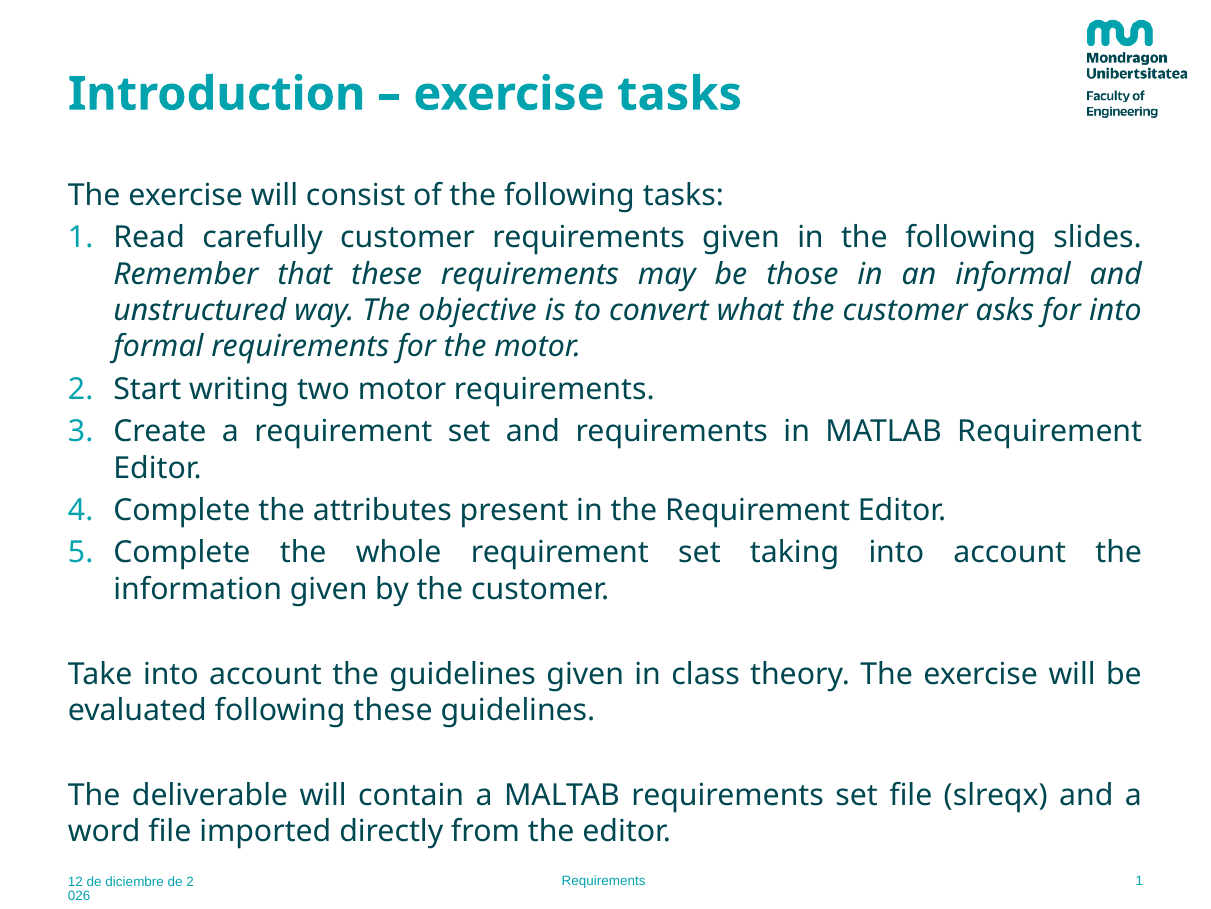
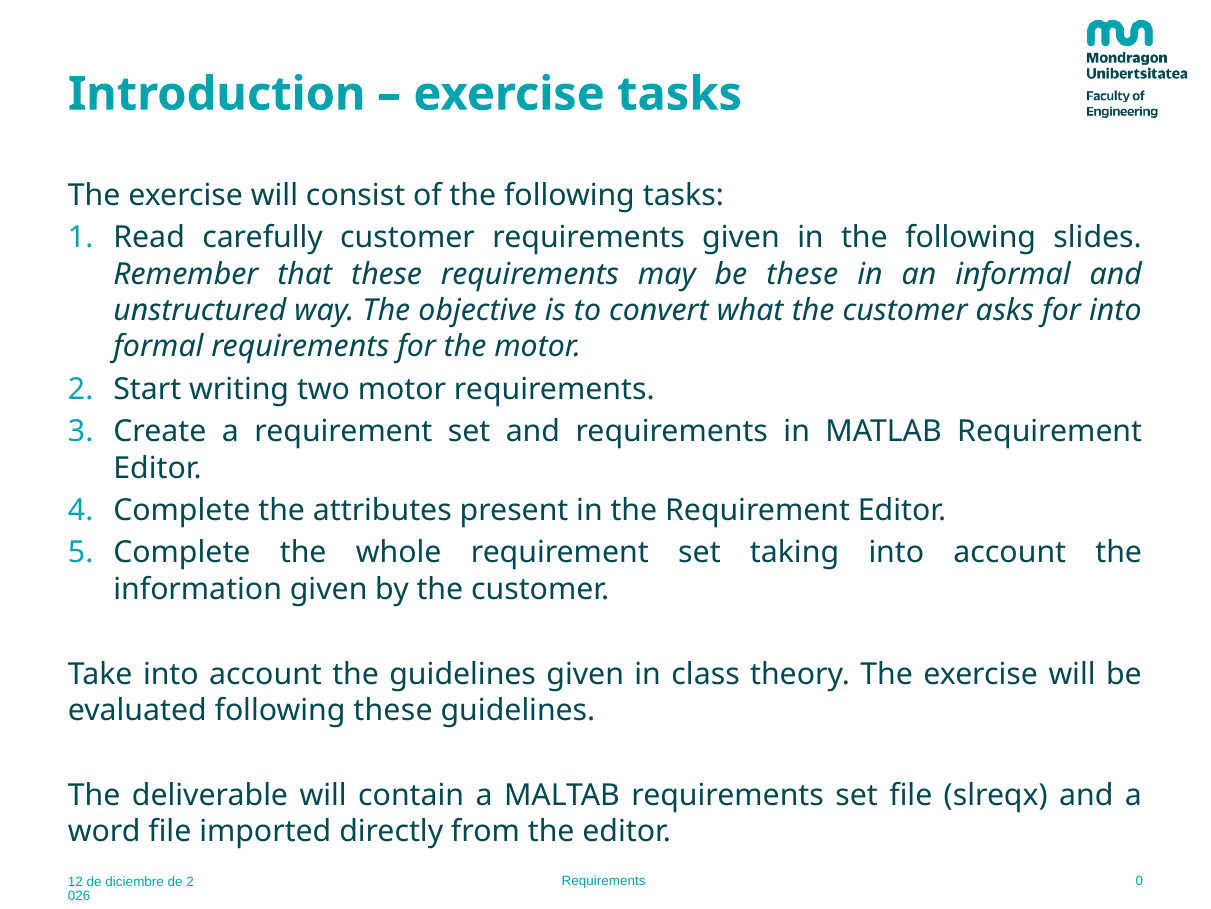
be those: those -> these (802, 274)
Requirements 1: 1 -> 0 (1139, 881)
